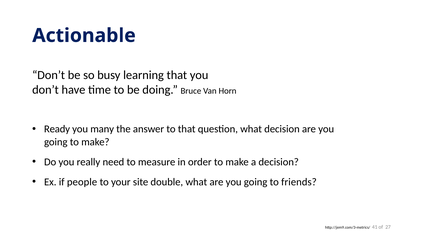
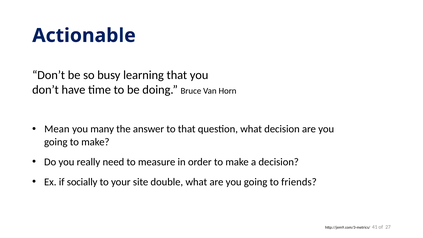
Ready: Ready -> Mean (57, 129)
people: people -> socially (82, 182)
